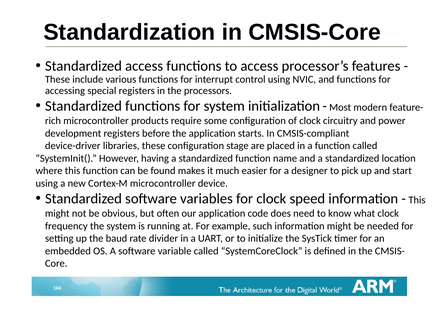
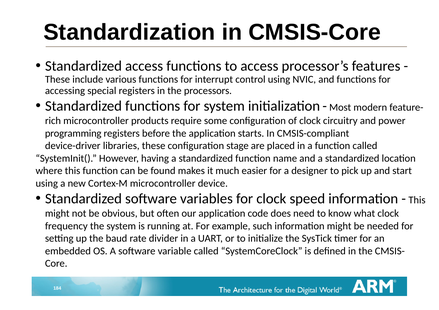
development: development -> programming (73, 133)
